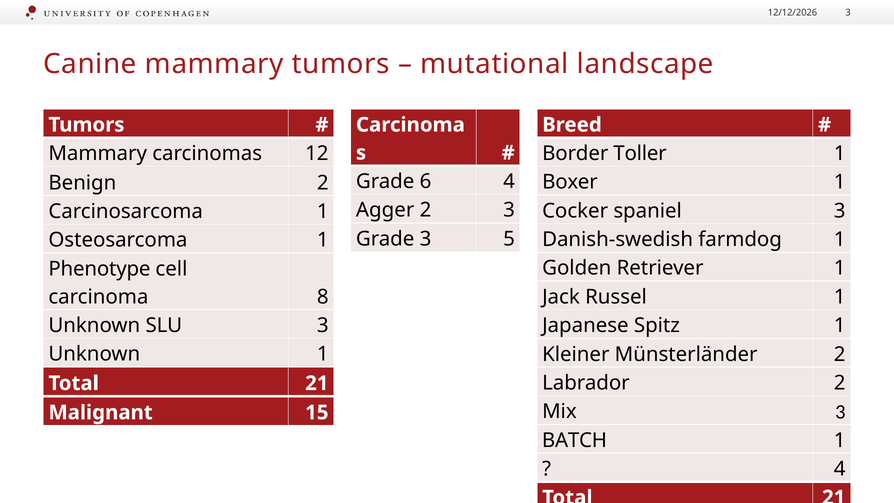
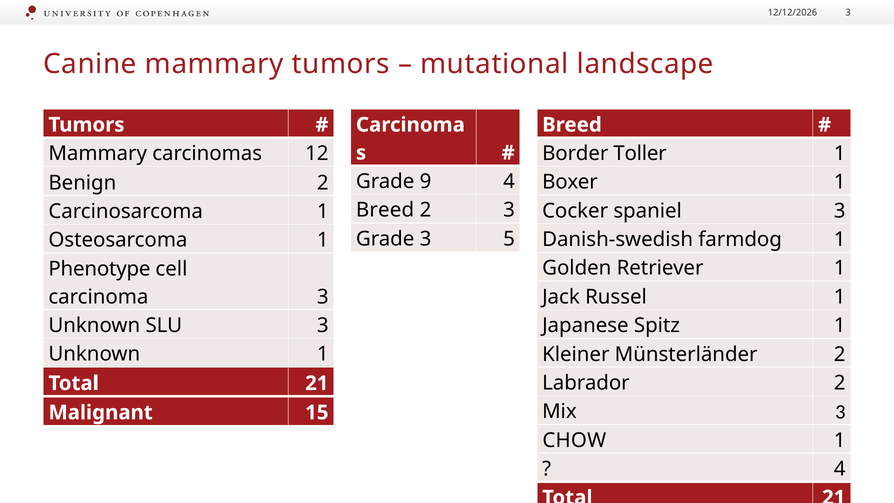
6: 6 -> 9 (426, 181)
Agger: Agger -> Breed (385, 210)
carcinoma 8: 8 -> 3 (323, 297)
BATCH: BATCH -> CHOW (574, 440)
